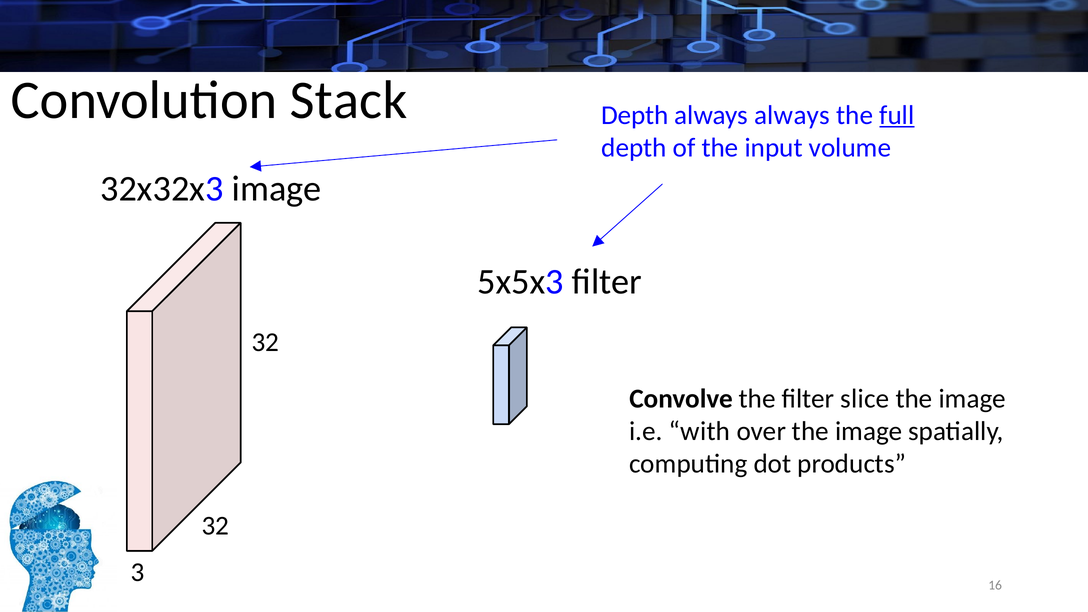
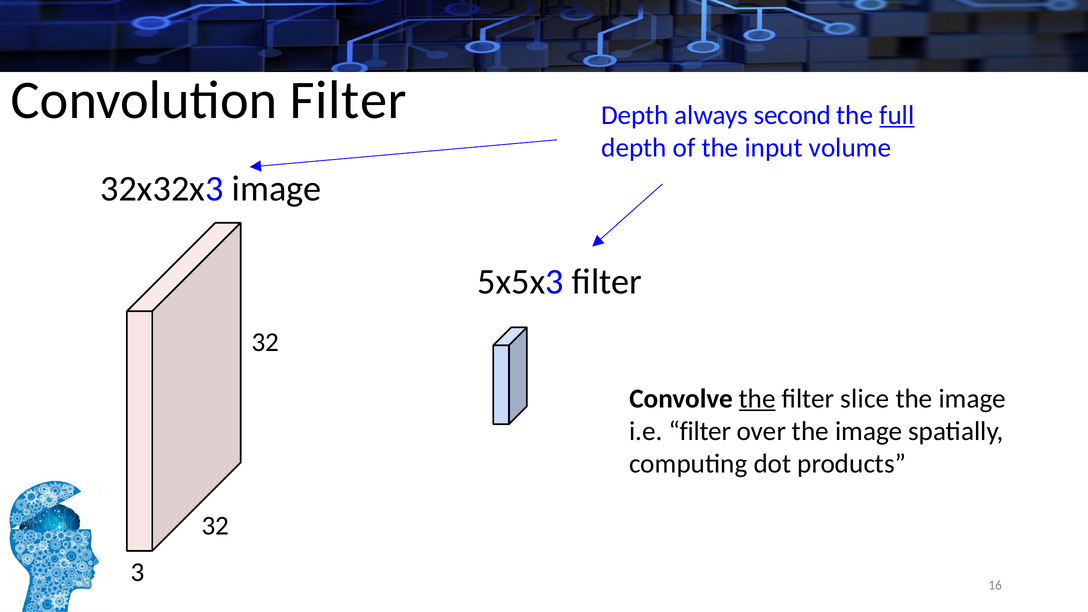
Convolution Stack: Stack -> Filter (348, 101)
always always: always -> second (792, 115)
the underline: none -> present (757, 399)
i.e with: with -> filter (700, 431)
